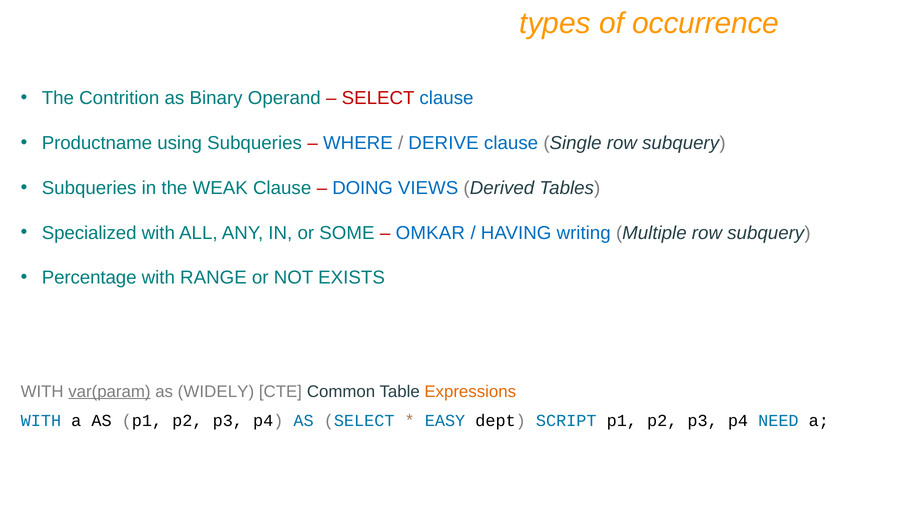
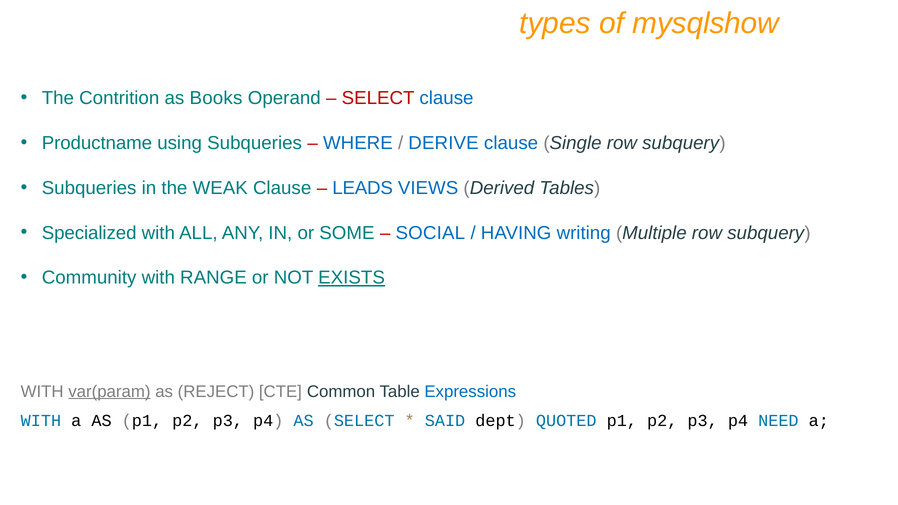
occurrence: occurrence -> mysqlshow (706, 23)
Binary: Binary -> Books (216, 98)
DOING: DOING -> LEADS (363, 188)
OMKAR: OMKAR -> SOCIAL (430, 233)
Percentage: Percentage -> Community (89, 278)
EXISTS underline: none -> present (352, 278)
WIDELY: WIDELY -> REJECT (216, 392)
Expressions colour: orange -> blue (470, 392)
EASY: EASY -> SAID (445, 421)
SCRIPT: SCRIPT -> QUOTED (566, 421)
